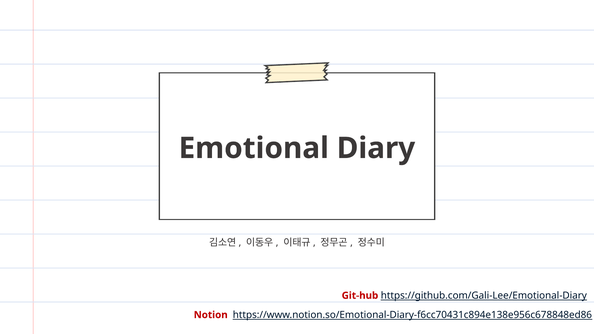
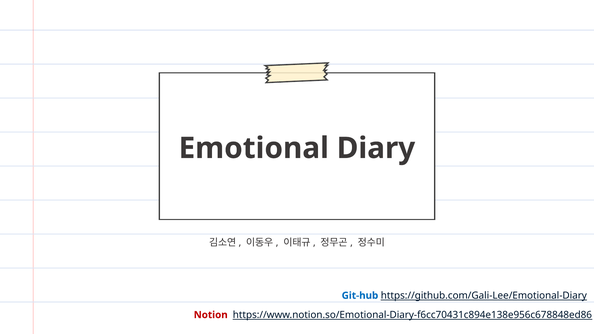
Git-hub colour: red -> blue (360, 296)
